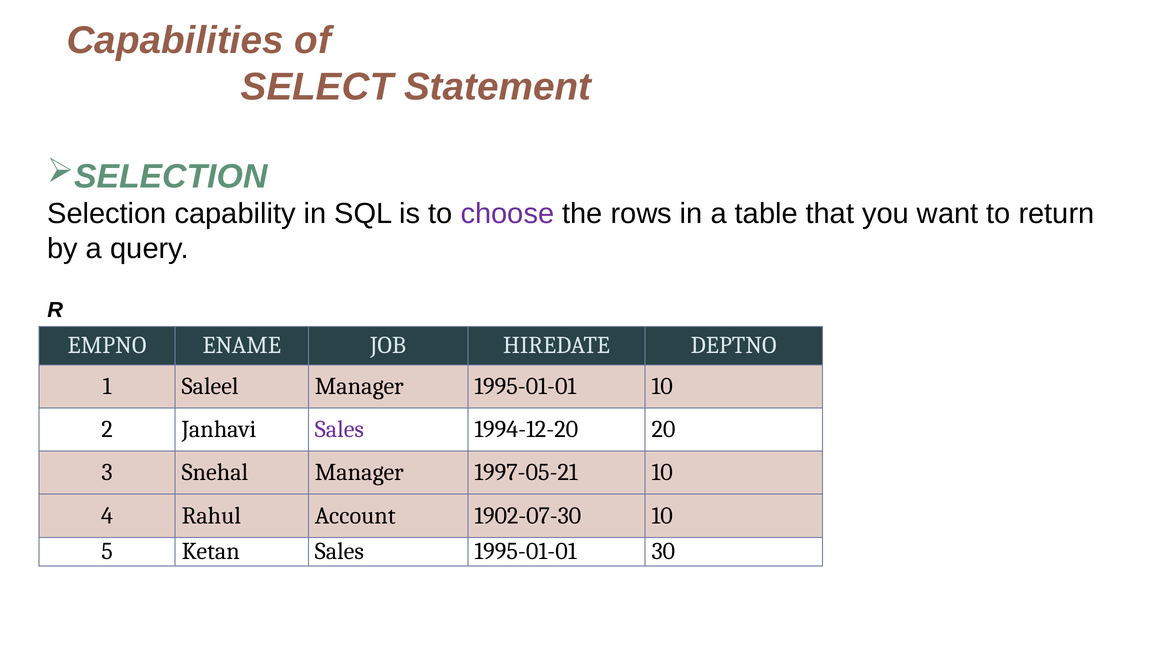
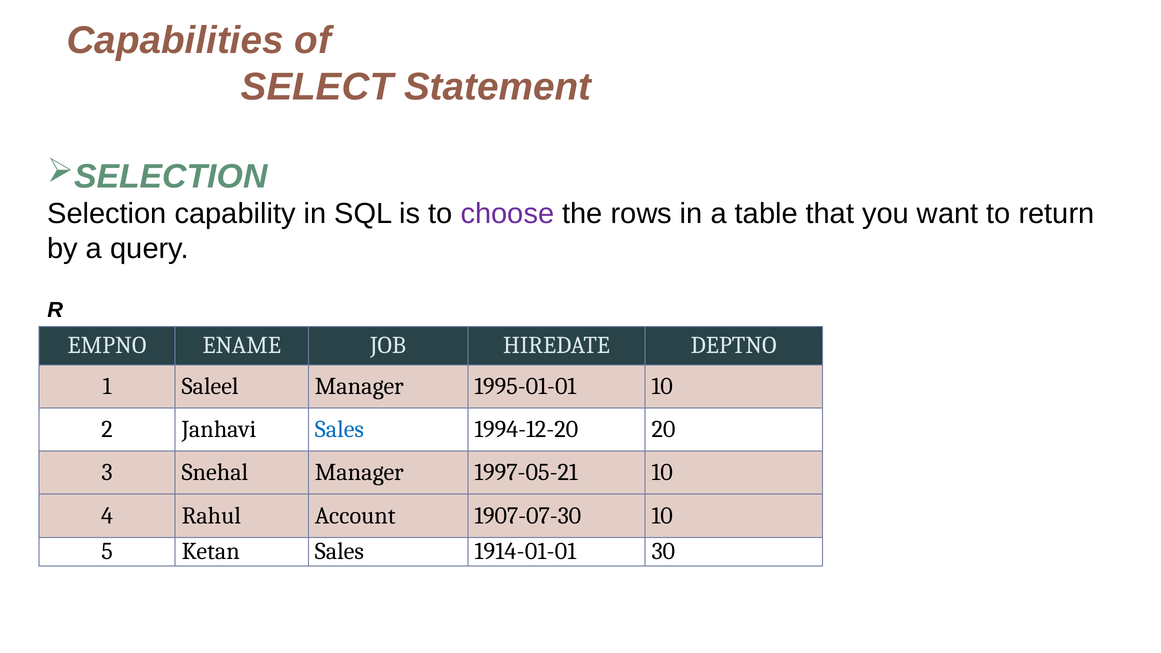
Sales colour: purple -> blue (339, 429)
1902-07-30: 1902-07-30 -> 1907-07-30 (528, 516)
Sales 1995-01-01: 1995-01-01 -> 1914-01-01 (525, 551)
